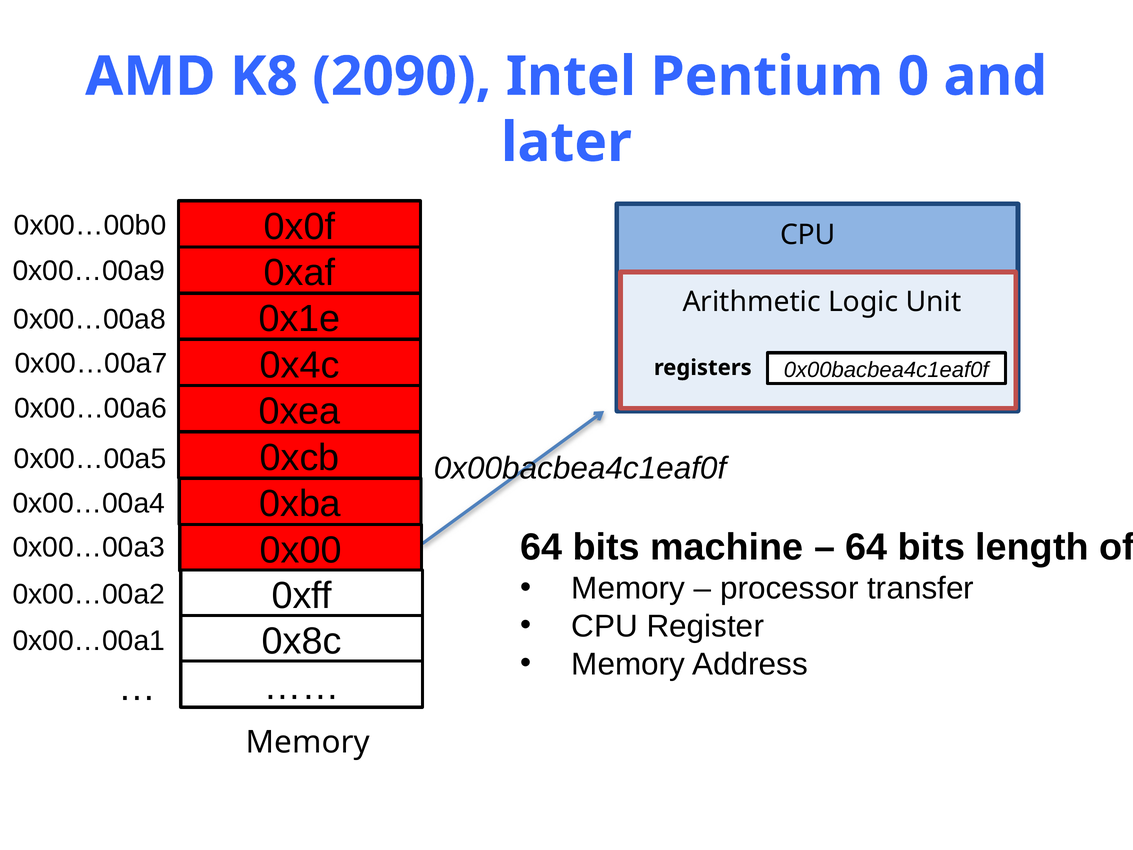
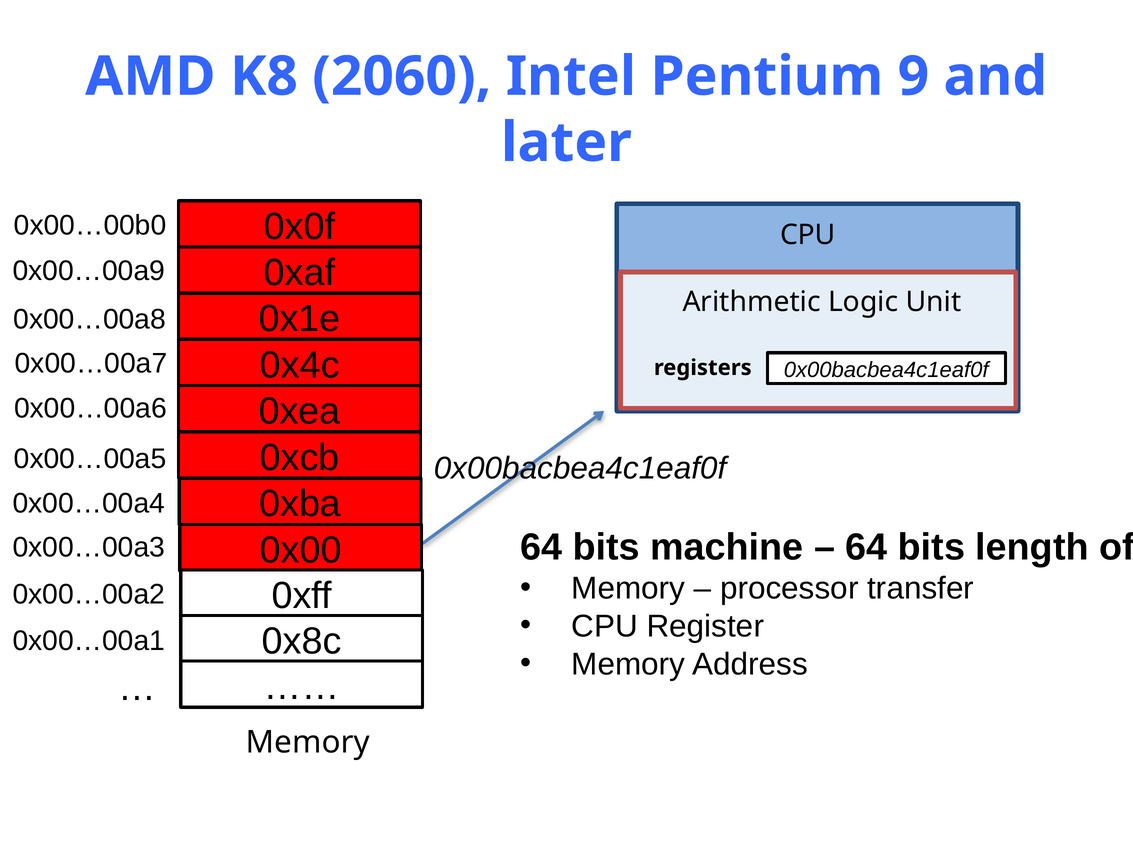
2090: 2090 -> 2060 (402, 77)
0: 0 -> 9 (913, 77)
